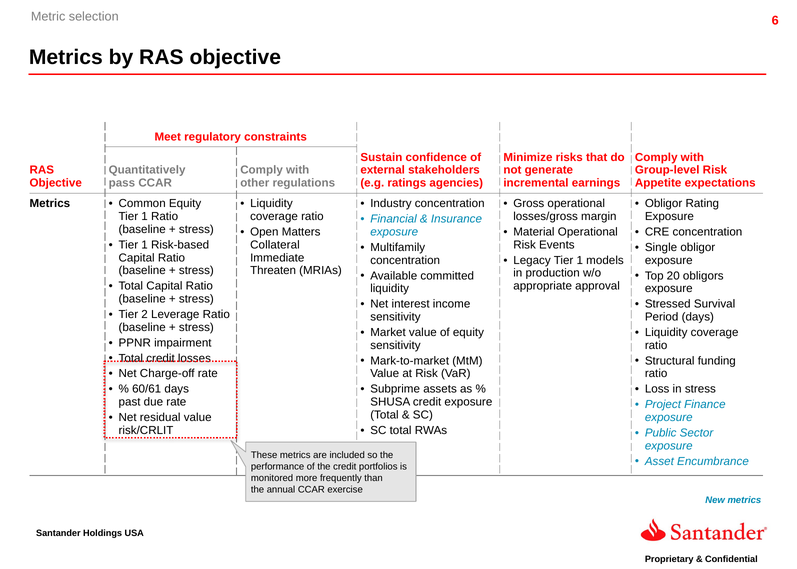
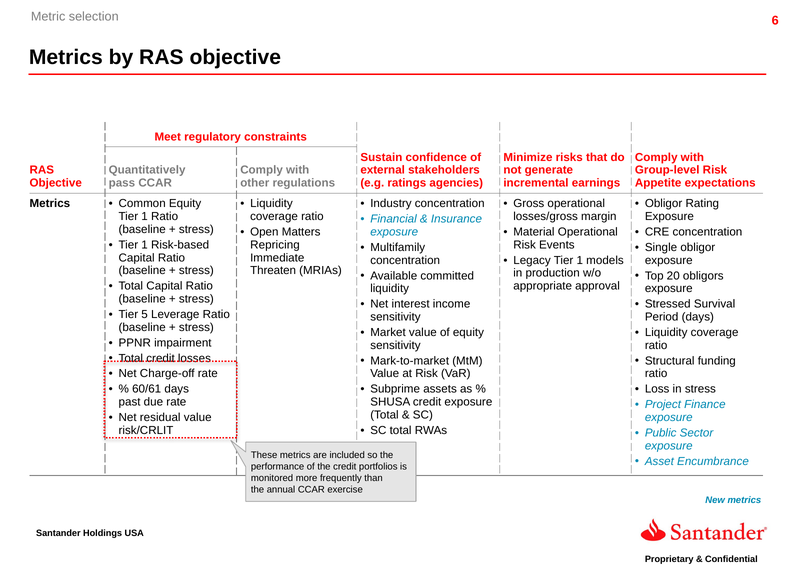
Collateral: Collateral -> Repricing (275, 245)
2: 2 -> 5 (145, 315)
